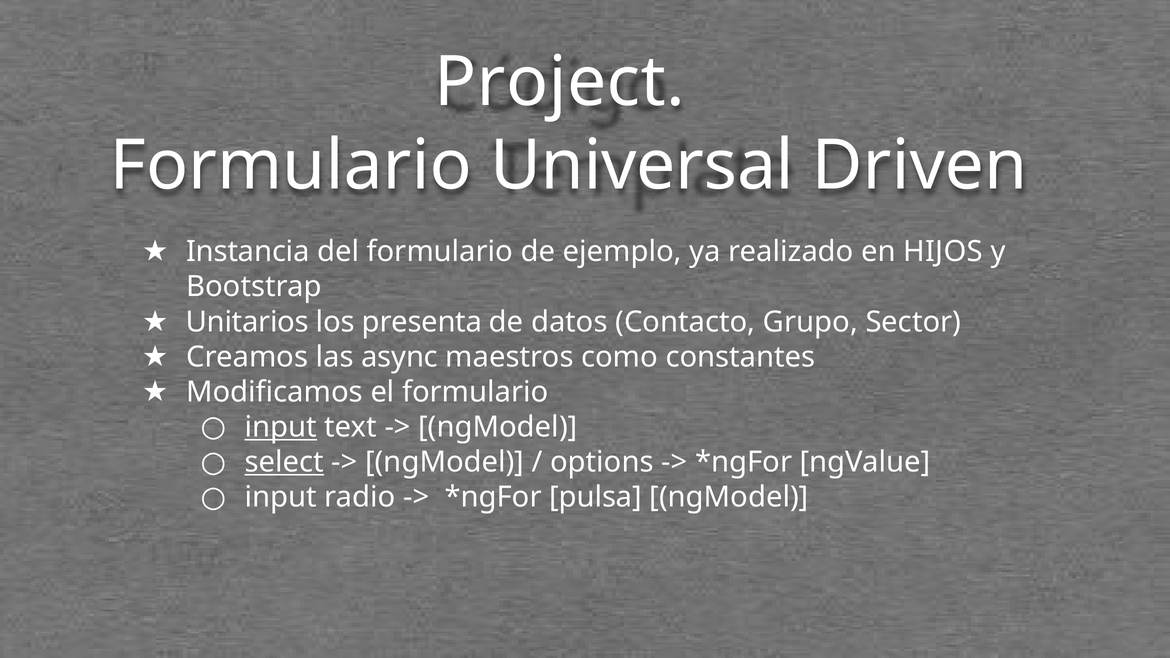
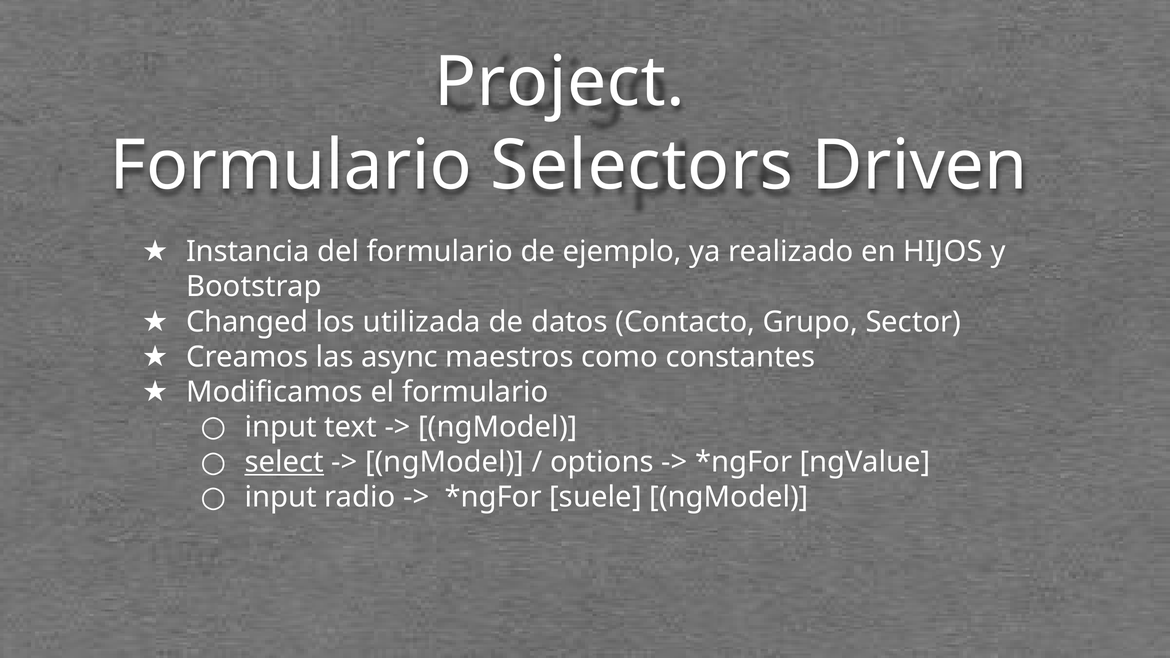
Universal: Universal -> Selectors (642, 166)
Unitarios: Unitarios -> Changed (247, 322)
presenta: presenta -> utilizada (422, 322)
input underline: present -> none (281, 427)
pulsa: pulsa -> suele (595, 497)
